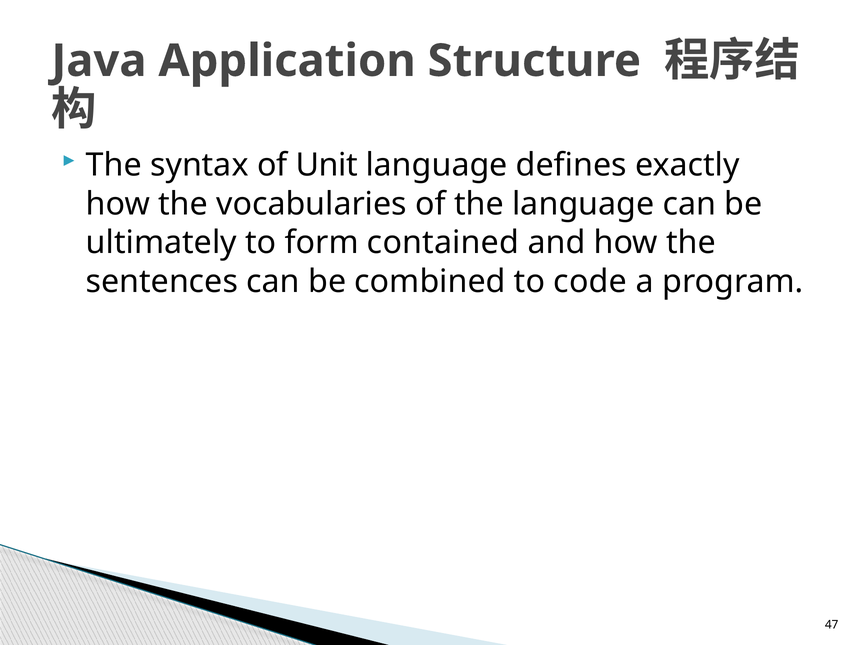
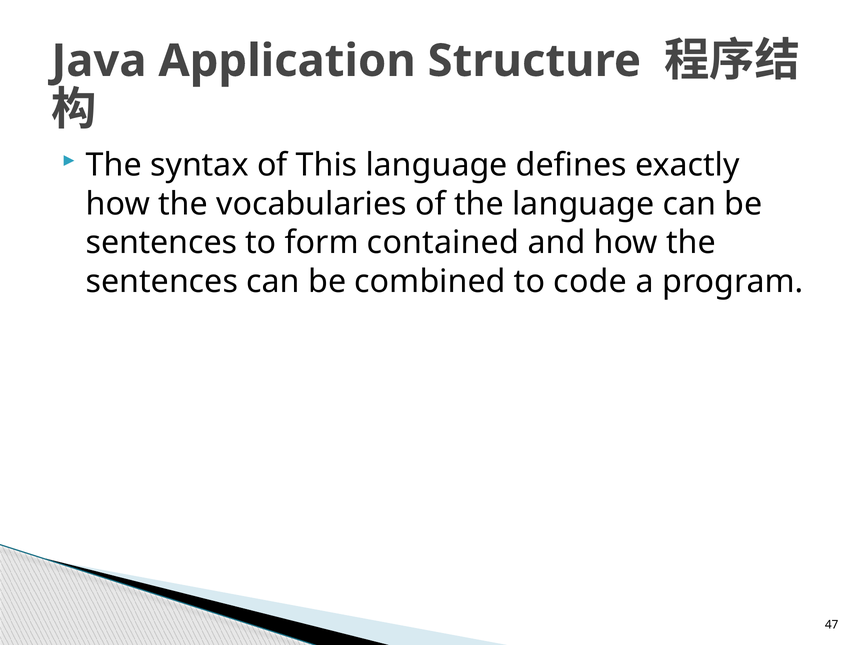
Unit: Unit -> This (327, 165)
ultimately: ultimately -> sentences (161, 242)
